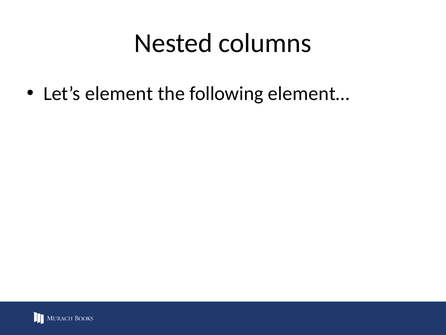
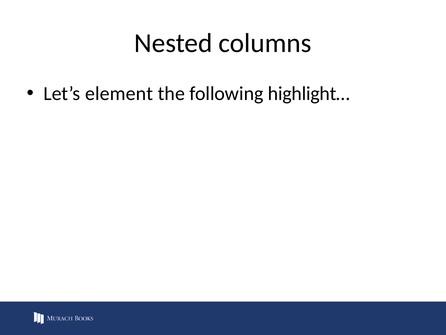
element…: element… -> highlight… (309, 94)
